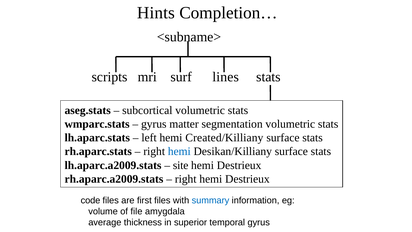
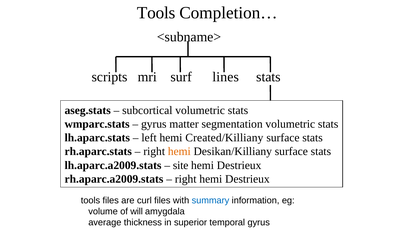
Hints: Hints -> Tools (156, 13)
hemi colour: blue -> orange (179, 151)
code: code -> tools (90, 200)
first: first -> curl (144, 200)
file: file -> will (137, 211)
